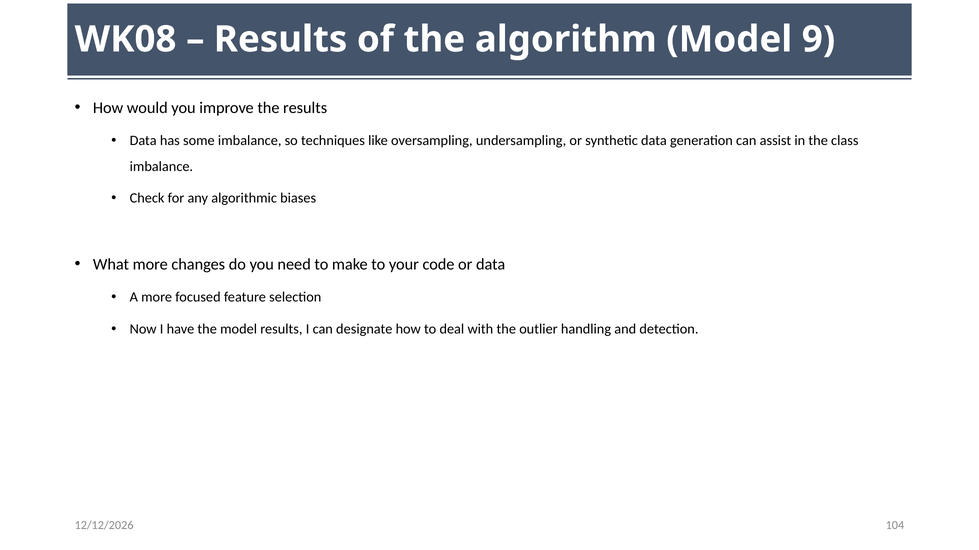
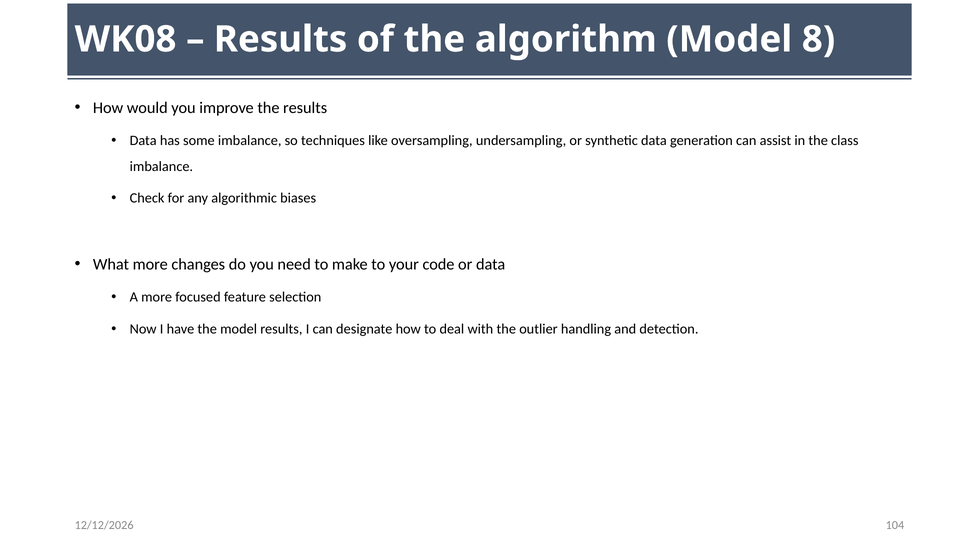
9: 9 -> 8 (819, 39)
